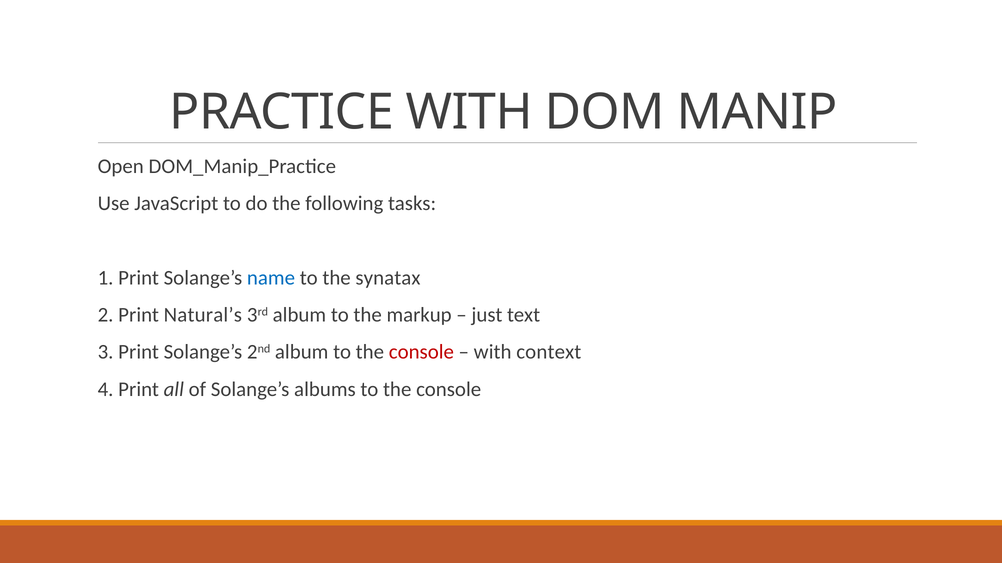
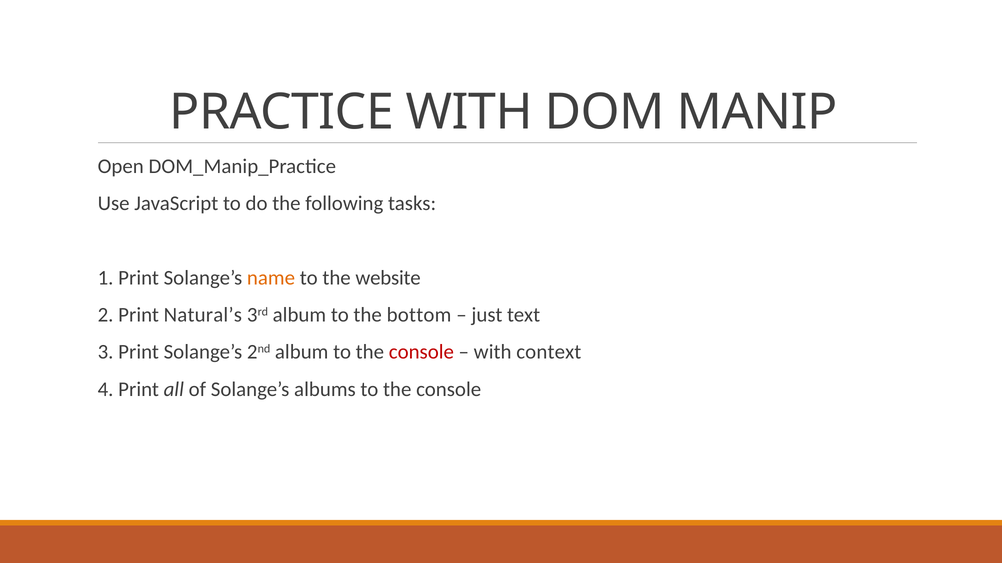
name colour: blue -> orange (271, 278)
synatax: synatax -> website (388, 278)
markup: markup -> bottom (419, 315)
